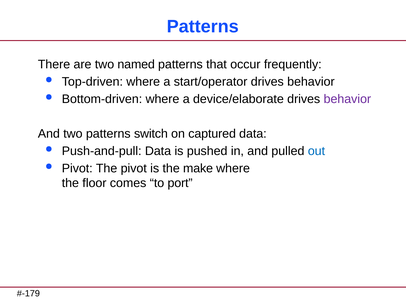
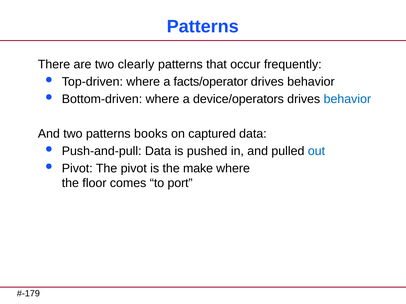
named: named -> clearly (136, 64)
start/operator: start/operator -> facts/operator (211, 82)
device/elaborate: device/elaborate -> device/operators (238, 99)
behavior colour: purple -> blue (347, 99)
switch: switch -> books (151, 134)
